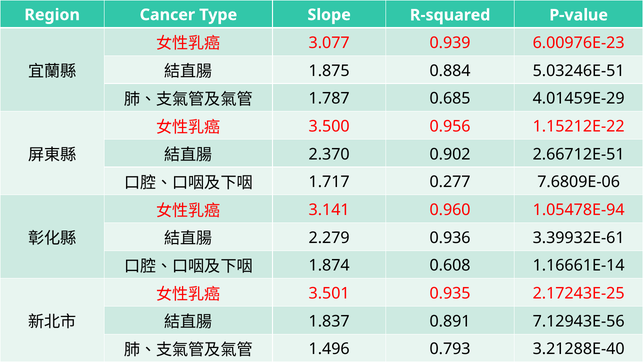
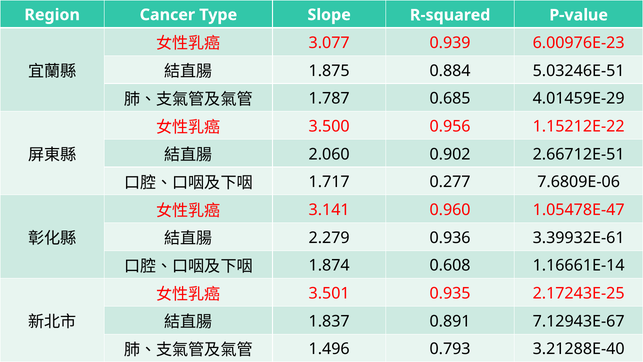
2.370: 2.370 -> 2.060 (329, 154)
1.05478E-94: 1.05478E-94 -> 1.05478E-47 (579, 210)
7.12943E-56: 7.12943E-56 -> 7.12943E-67 (579, 321)
